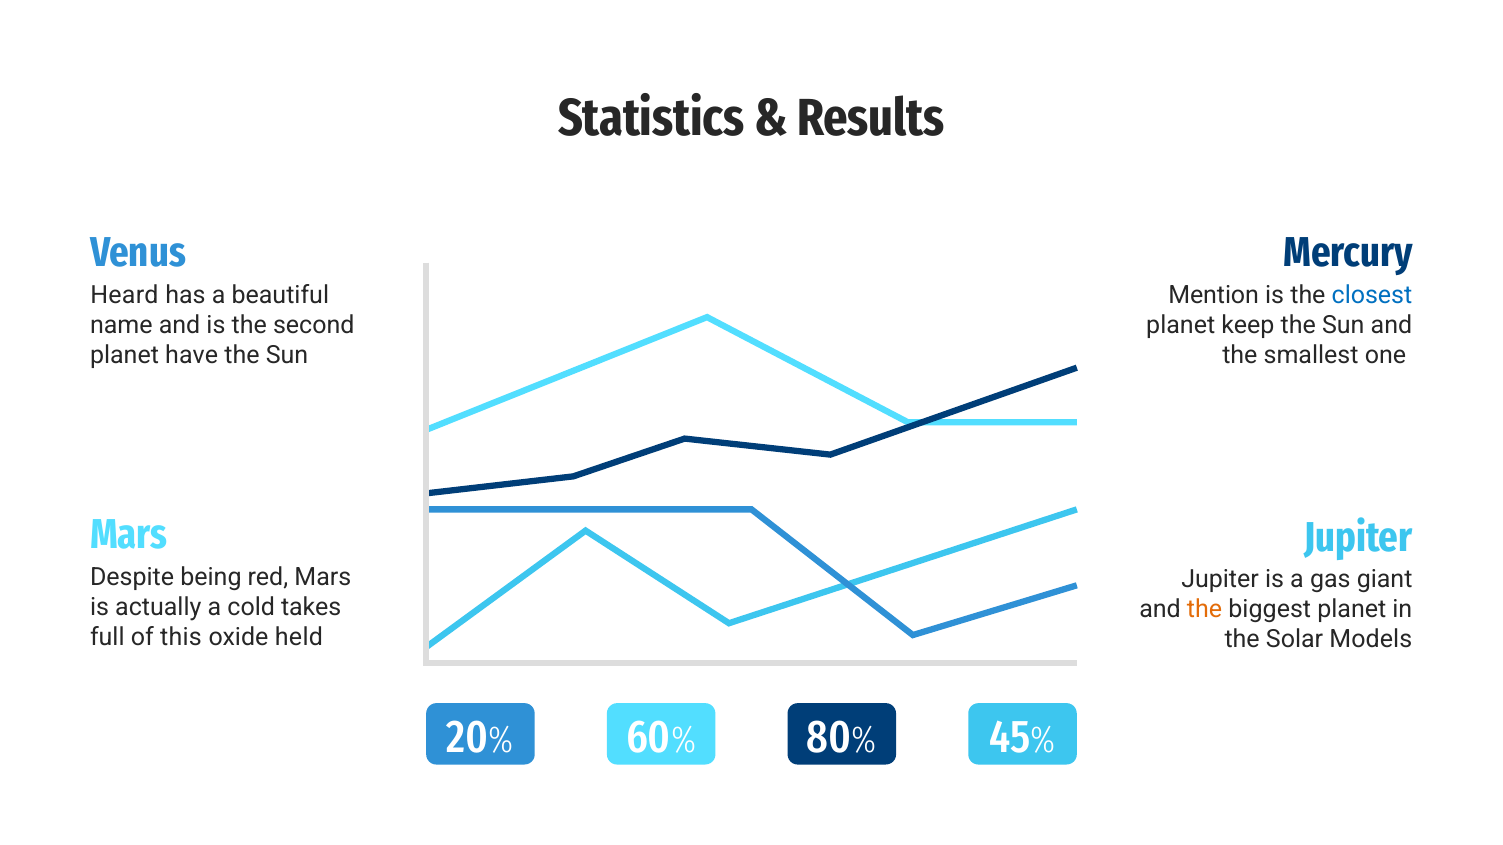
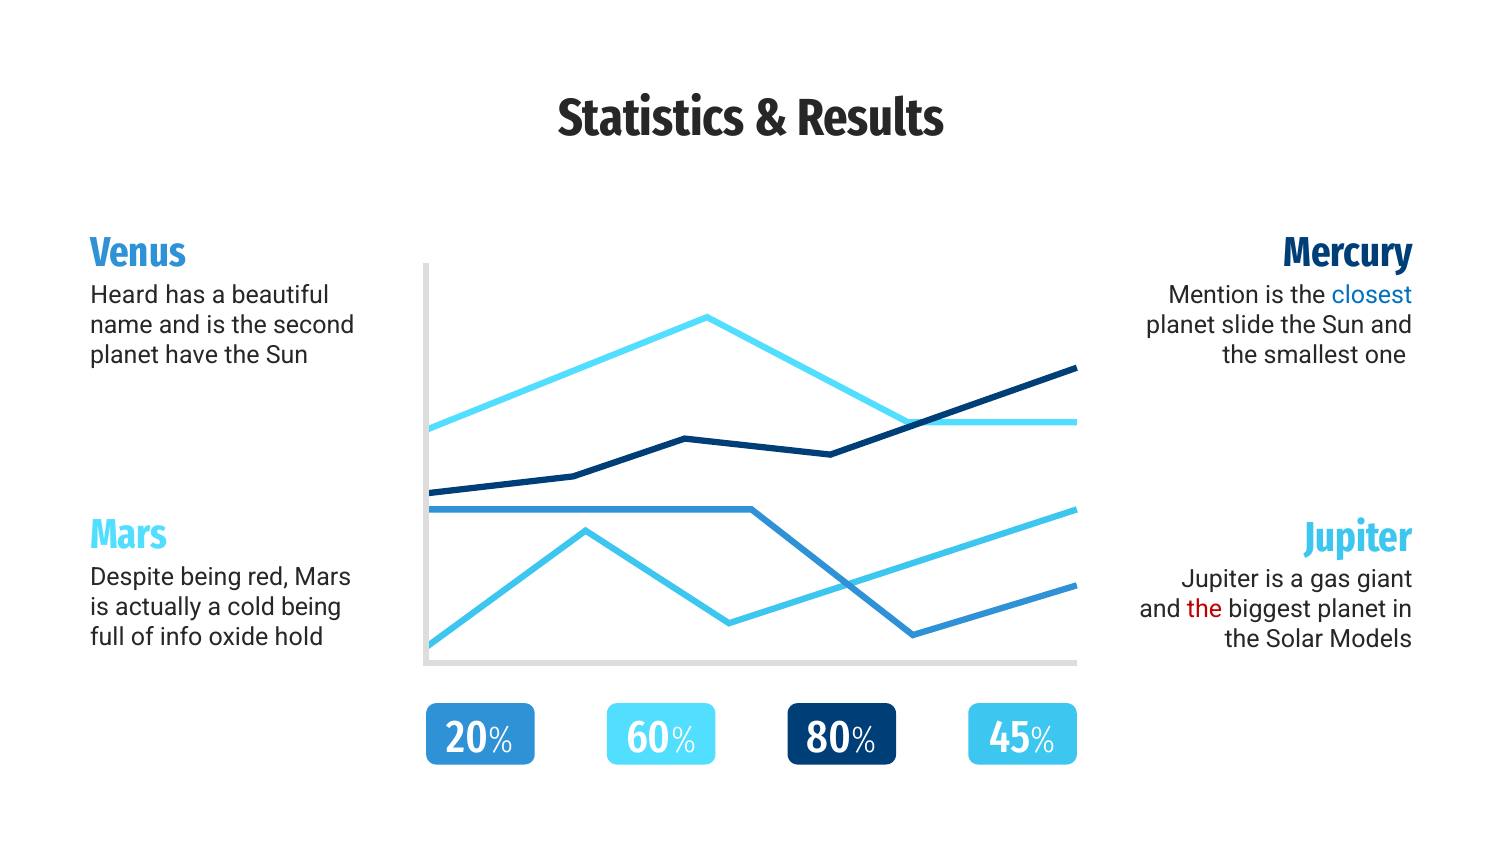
keep: keep -> slide (1248, 325)
cold takes: takes -> being (311, 607)
the colour: orange -> red (1205, 610)
this: this -> info (181, 637)
held: held -> hold (299, 637)
